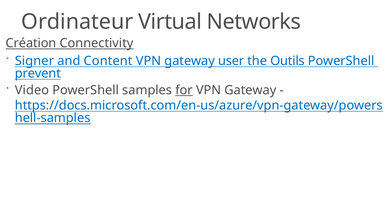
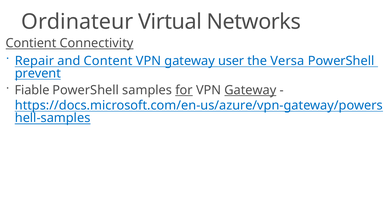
Création: Création -> Contient (31, 43)
Signer: Signer -> Repair (34, 61)
Outils: Outils -> Versa (287, 61)
Video: Video -> Fiable (32, 90)
Gateway underline: none -> present (250, 90)
